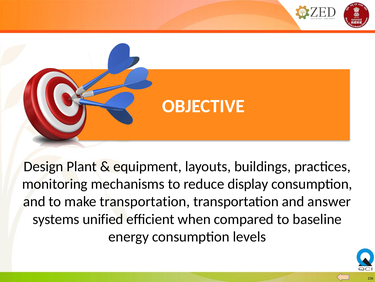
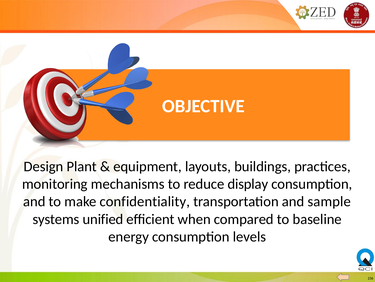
make transportation: transportation -> confidentiality (145, 201)
answer: answer -> sample (329, 201)
